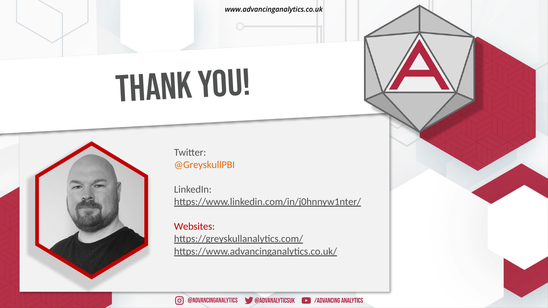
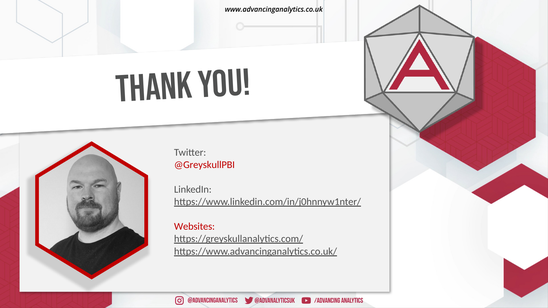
@GreyskullPBI colour: orange -> red (204, 165)
